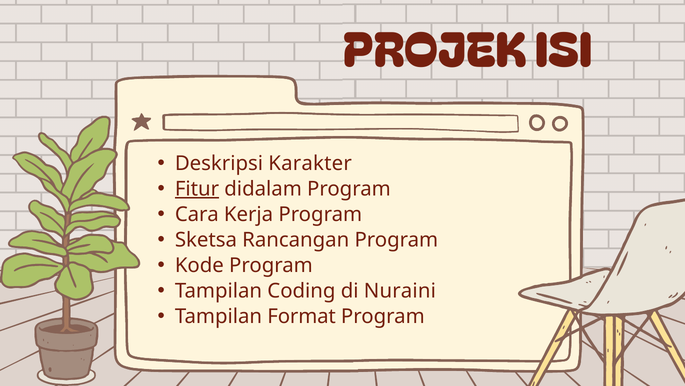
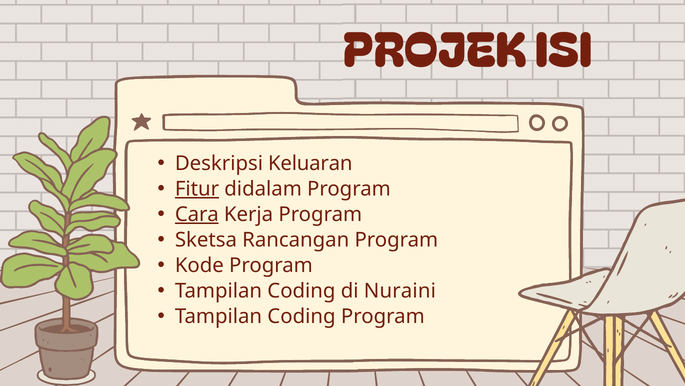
Karakter: Karakter -> Keluaran (310, 163)
Cara underline: none -> present (197, 214)
Format: Format -> Coding (302, 316)
